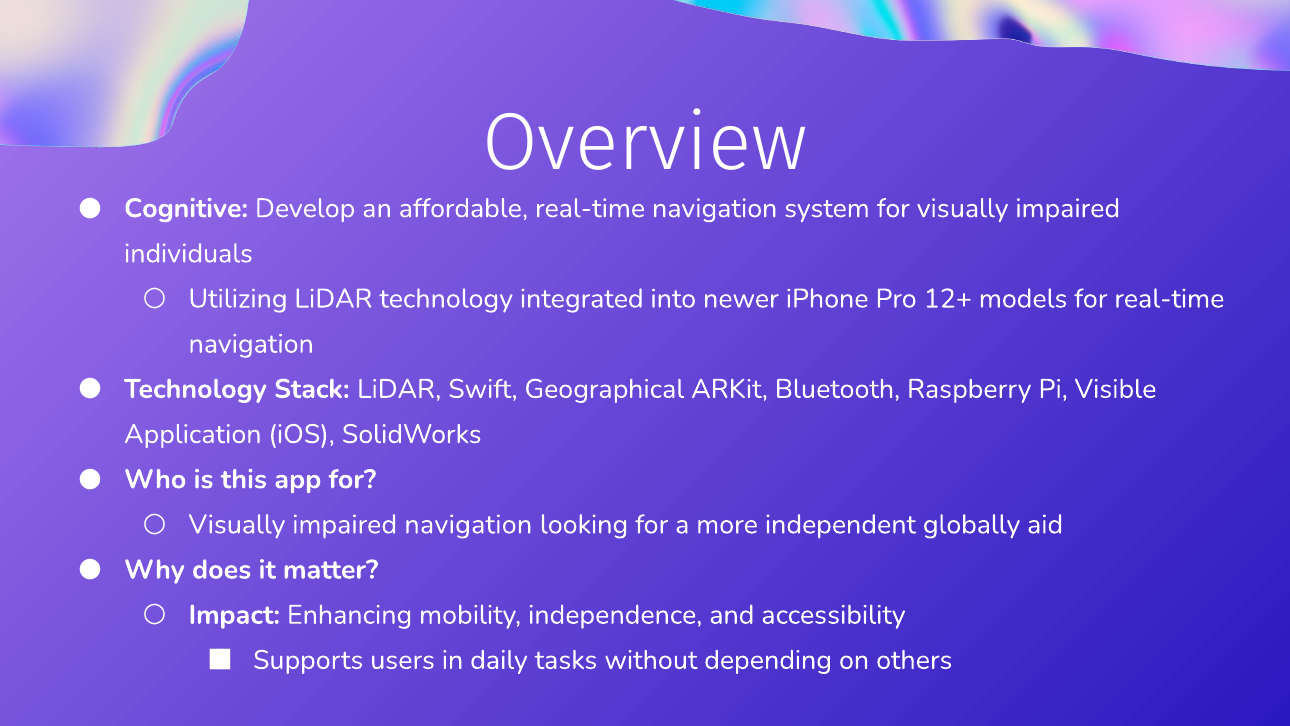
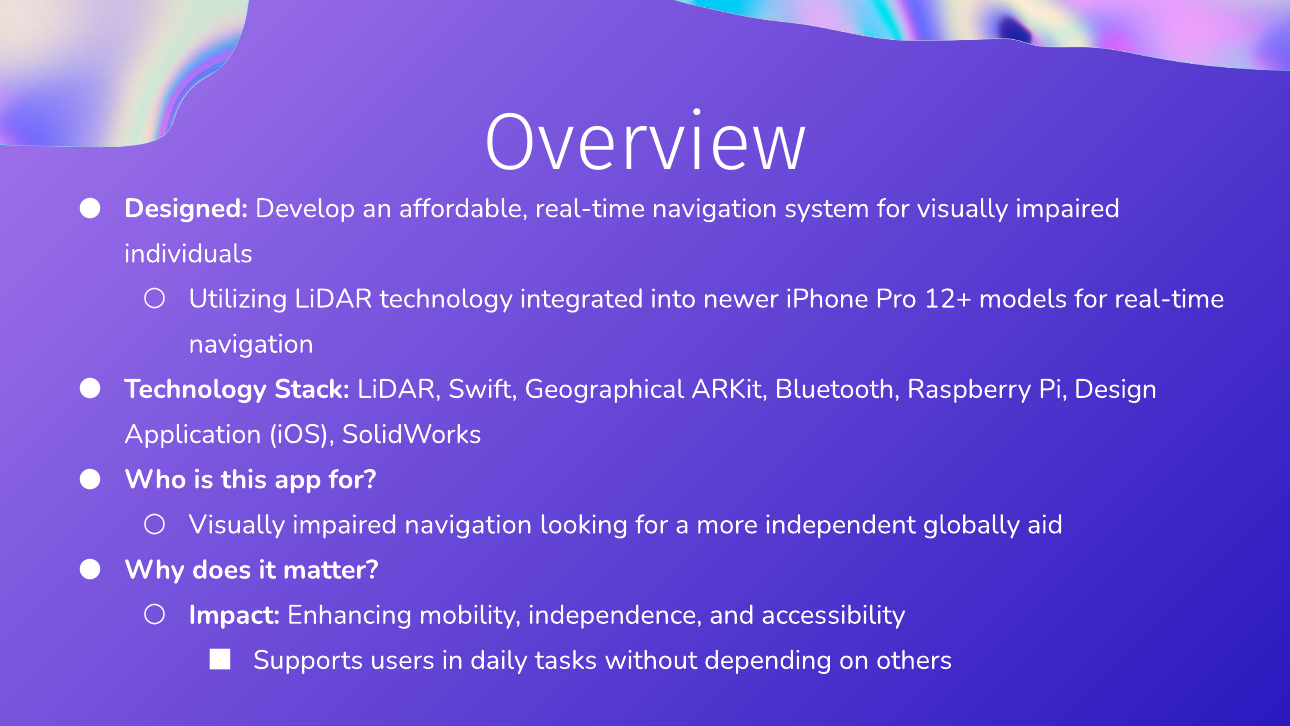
Cognitive: Cognitive -> Designed (186, 208)
Visible: Visible -> Design (1116, 389)
